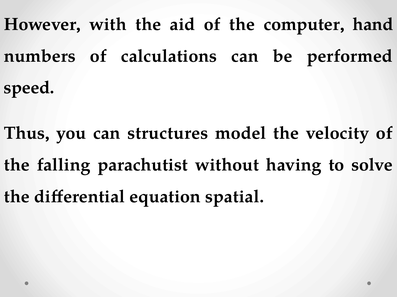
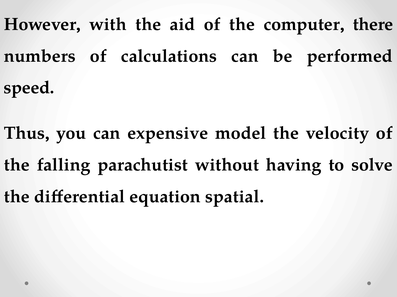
hand: hand -> there (373, 24)
structures: structures -> expensive (168, 134)
